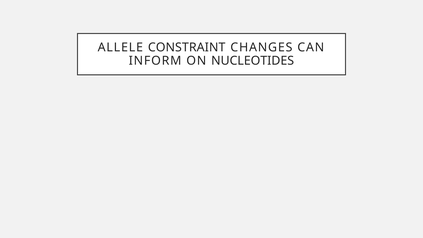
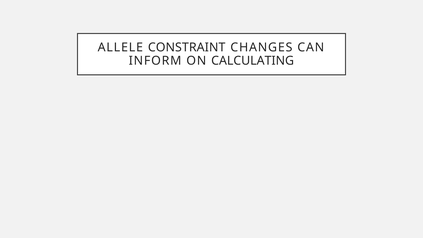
NUCLEOTIDES: NUCLEOTIDES -> CALCULATING (253, 61)
